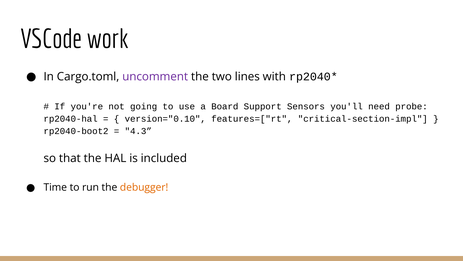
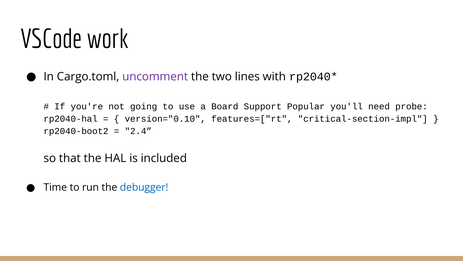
Sensors: Sensors -> Popular (306, 106)
4.3: 4.3 -> 2.4 (138, 131)
debugger colour: orange -> blue (144, 187)
